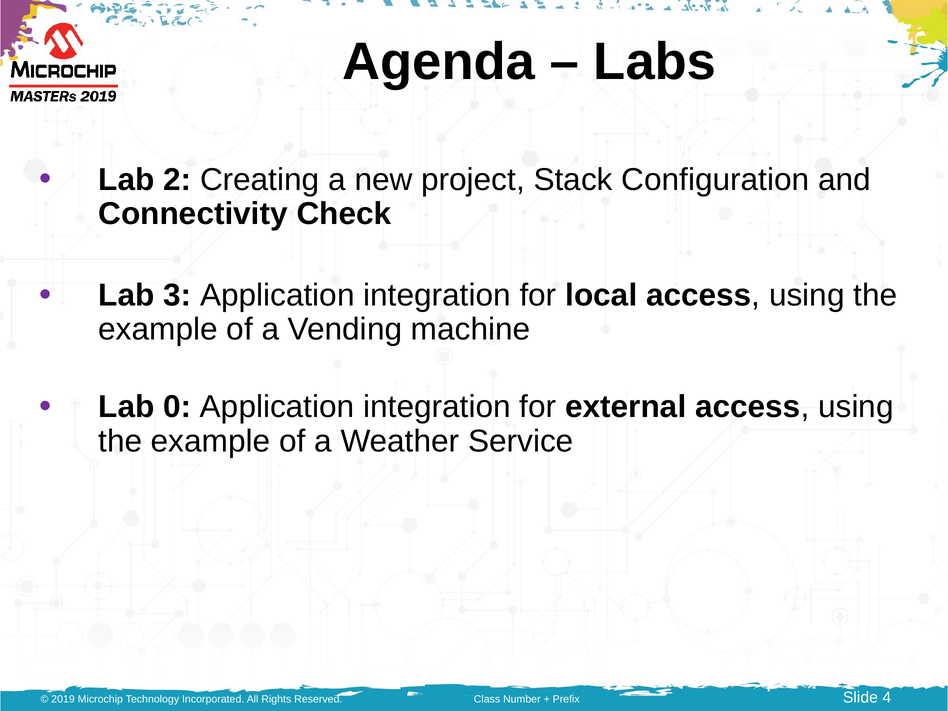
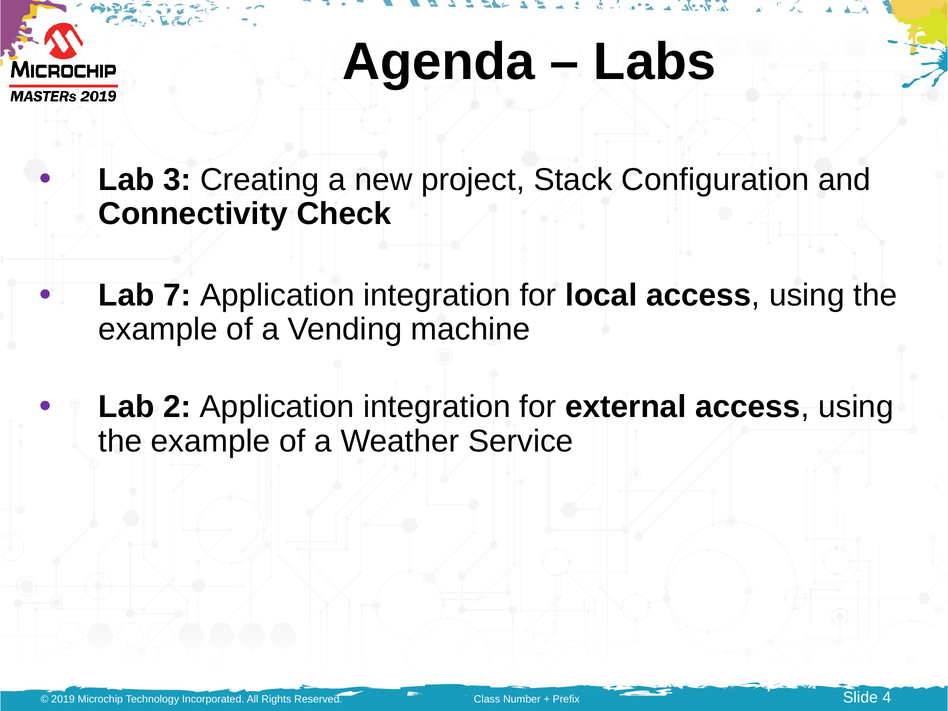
2: 2 -> 3 (177, 180)
3: 3 -> 7 (177, 295)
0: 0 -> 2 (177, 407)
